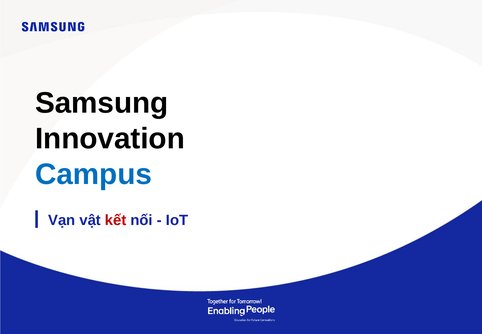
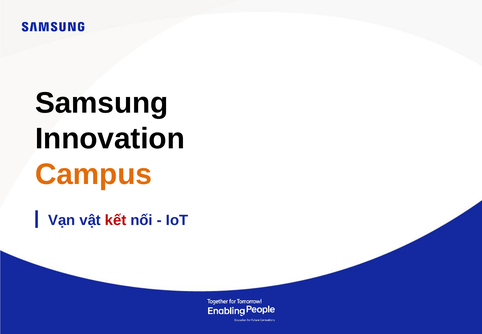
Campus colour: blue -> orange (93, 174)
